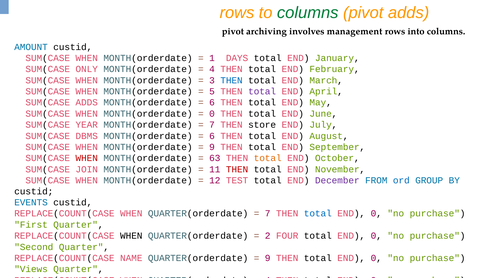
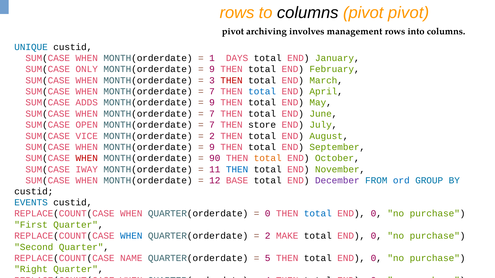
columns colour: green -> black (308, 13)
adds: adds -> pivot (409, 13)
AMOUNT: AMOUNT -> UNIQUE (31, 47)
4: 4 -> 9 (212, 69)
THEN colour: blue -> red (232, 80)
5: 5 -> 7 (212, 92)
total colour: purple -> blue (262, 92)
6: 6 -> 9 (212, 103)
0: 0 -> 7 (212, 114)
YEAR: YEAR -> OPEN (87, 125)
DBMS: DBMS -> VICE (87, 136)
6: 6 -> 2 (212, 136)
63: 63 -> 90 (215, 158)
JOIN: JOIN -> IWAY (87, 170)
THEN colour: red -> blue (237, 170)
TEST: TEST -> BASE (237, 181)
7: 7 -> 0 (268, 214)
WHEN colour: black -> blue (131, 236)
FOUR: FOUR -> MAKE (287, 236)
9: 9 -> 5 (268, 258)
Views: Views -> Right (31, 270)
